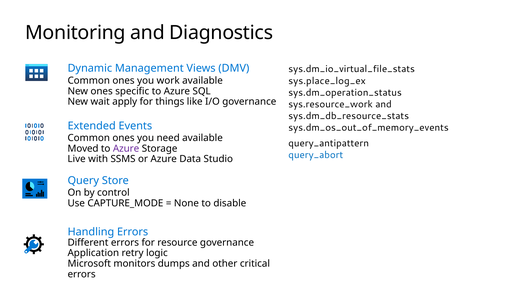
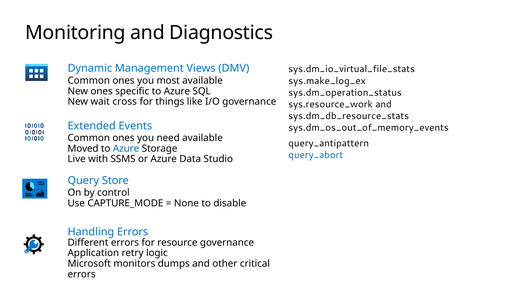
sys.place_log_ex: sys.place_log_ex -> sys.make_log_ex (327, 81)
work: work -> most (168, 81)
apply: apply -> cross (125, 102)
Azure colour: purple -> blue (126, 149)
